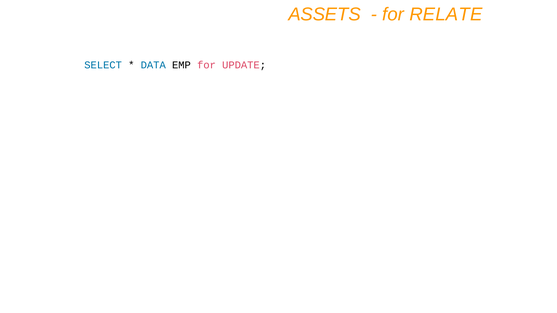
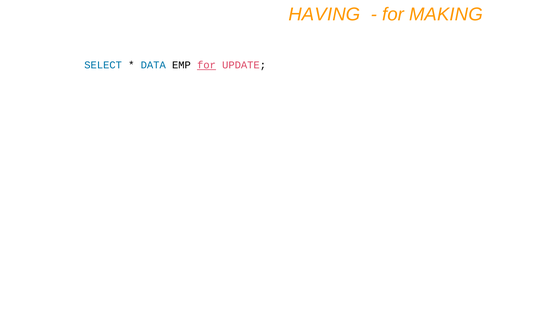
ASSETS: ASSETS -> HAVING (324, 14)
RELATE: RELATE -> MAKING (446, 14)
for underline: none -> present (206, 65)
